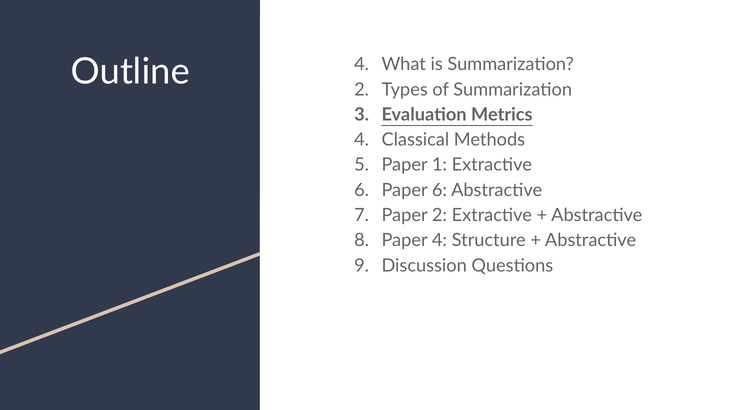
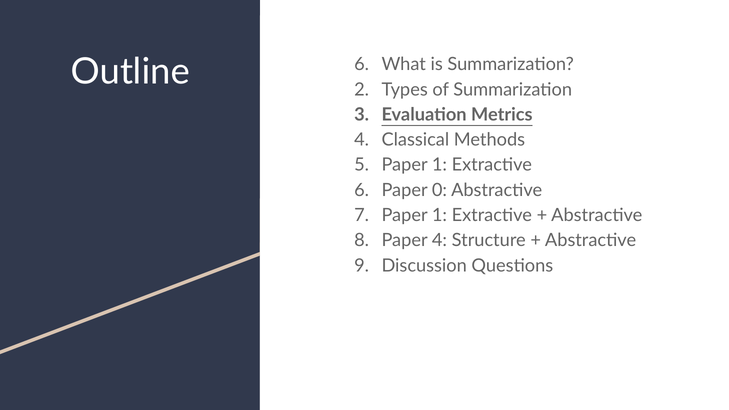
Outline 4: 4 -> 6 (362, 64)
Paper 6: 6 -> 0 (439, 190)
2: 2 -> 1 (439, 215)
